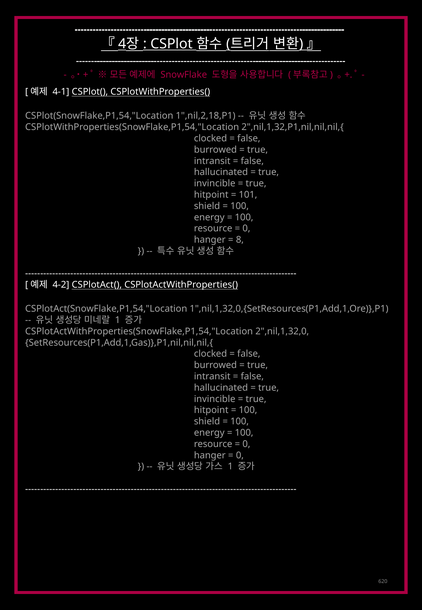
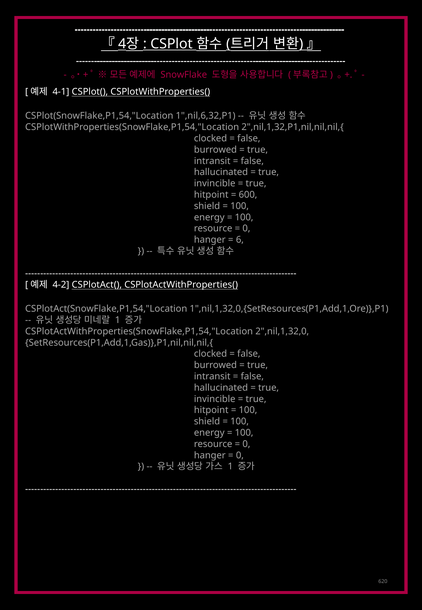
1",nil,2,18,P1: 1",nil,2,18,P1 -> 1",nil,6,32,P1 (206, 116)
101: 101 -> 600 (248, 195)
8: 8 -> 6 (240, 240)
